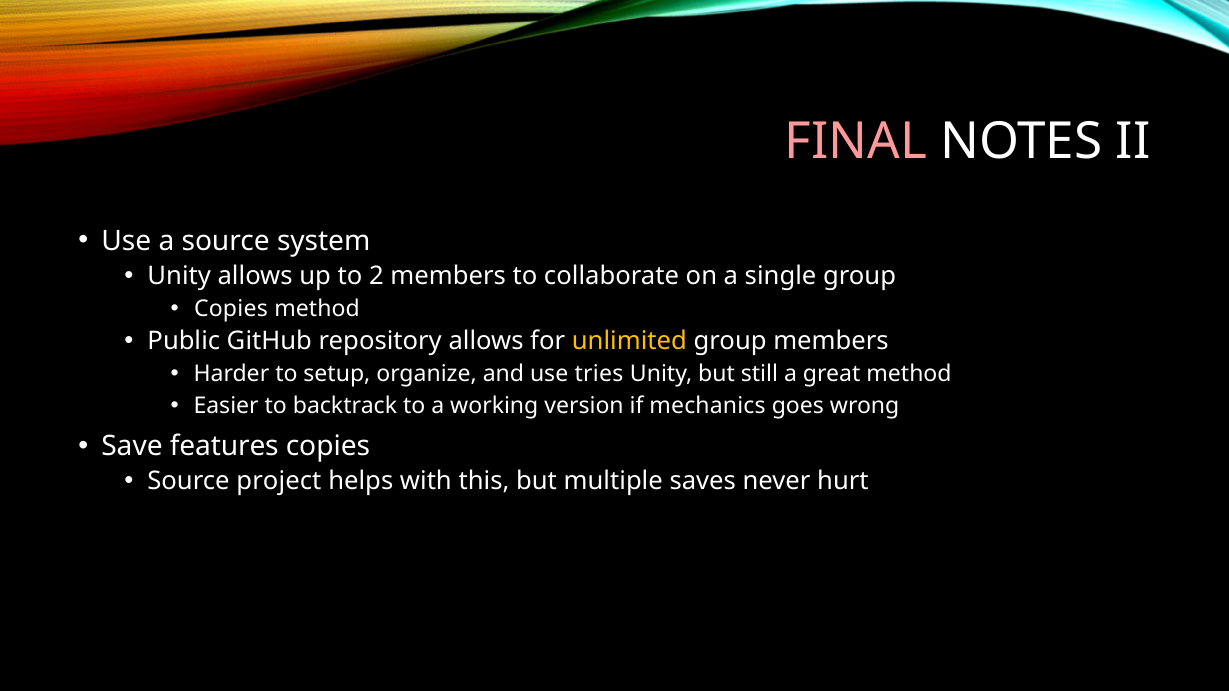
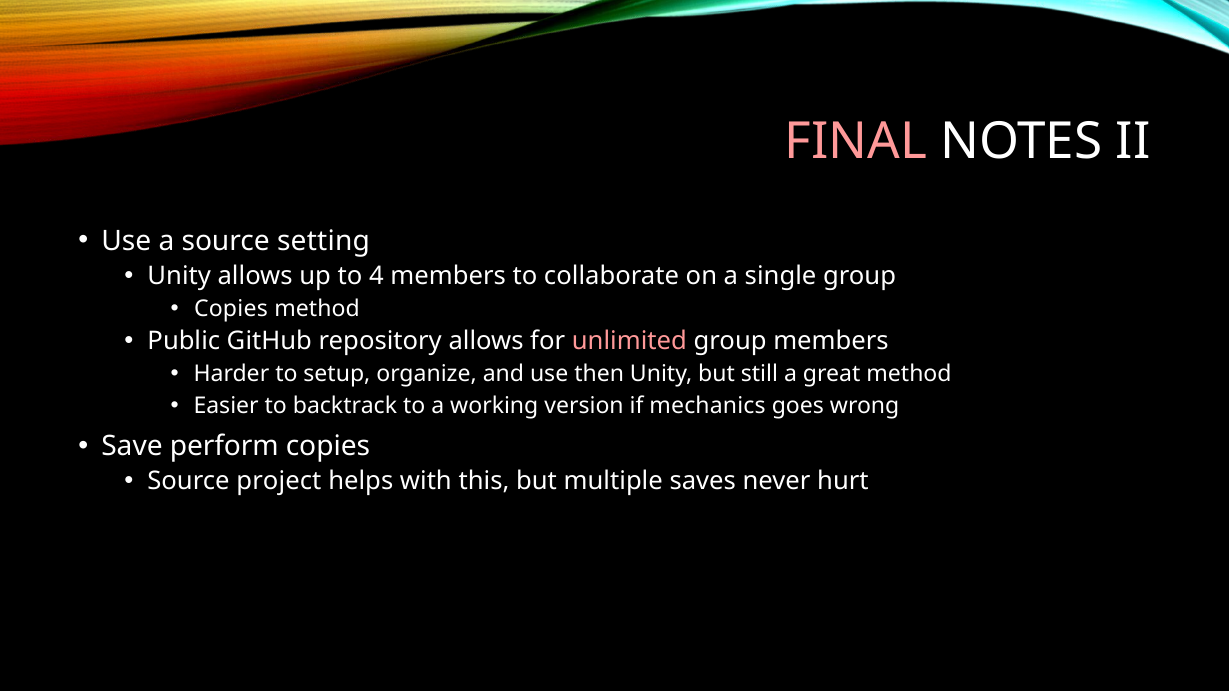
system: system -> setting (324, 241)
2: 2 -> 4 (376, 276)
unlimited colour: yellow -> pink (629, 342)
tries: tries -> then (599, 374)
features: features -> perform (224, 446)
